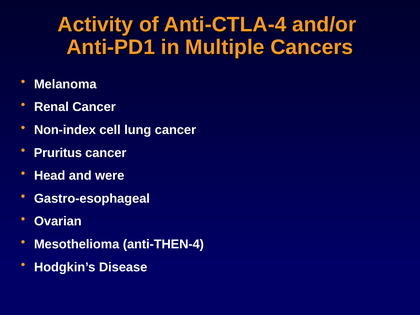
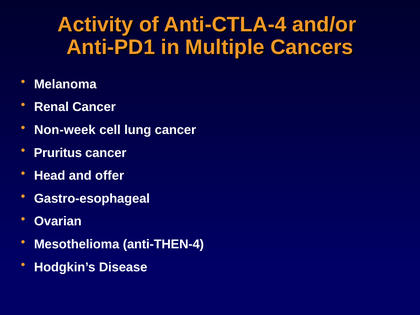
Non-index: Non-index -> Non-week (65, 130)
were: were -> offer (110, 176)
